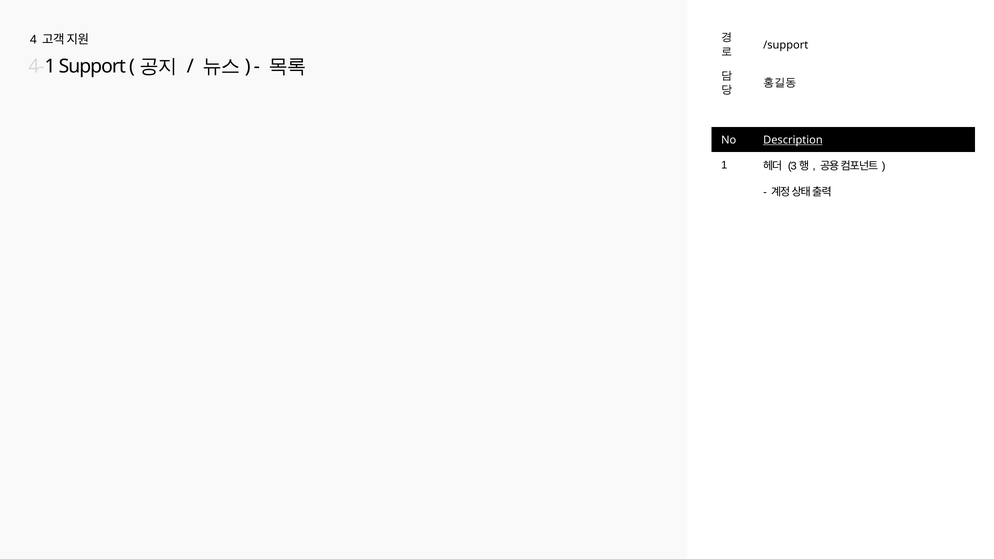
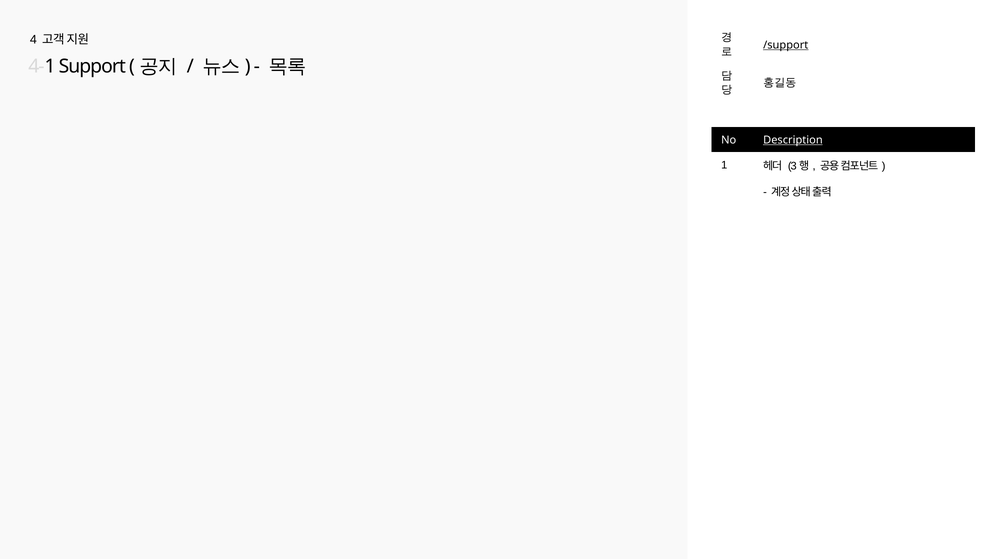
/support underline: none -> present (786, 45)
